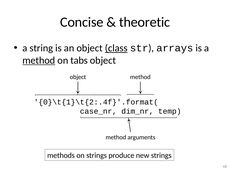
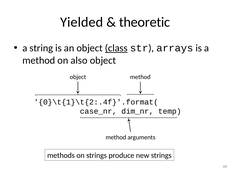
Concise: Concise -> Yielded (82, 22)
method underline: present -> none (39, 61)
tabs: tabs -> also (79, 61)
